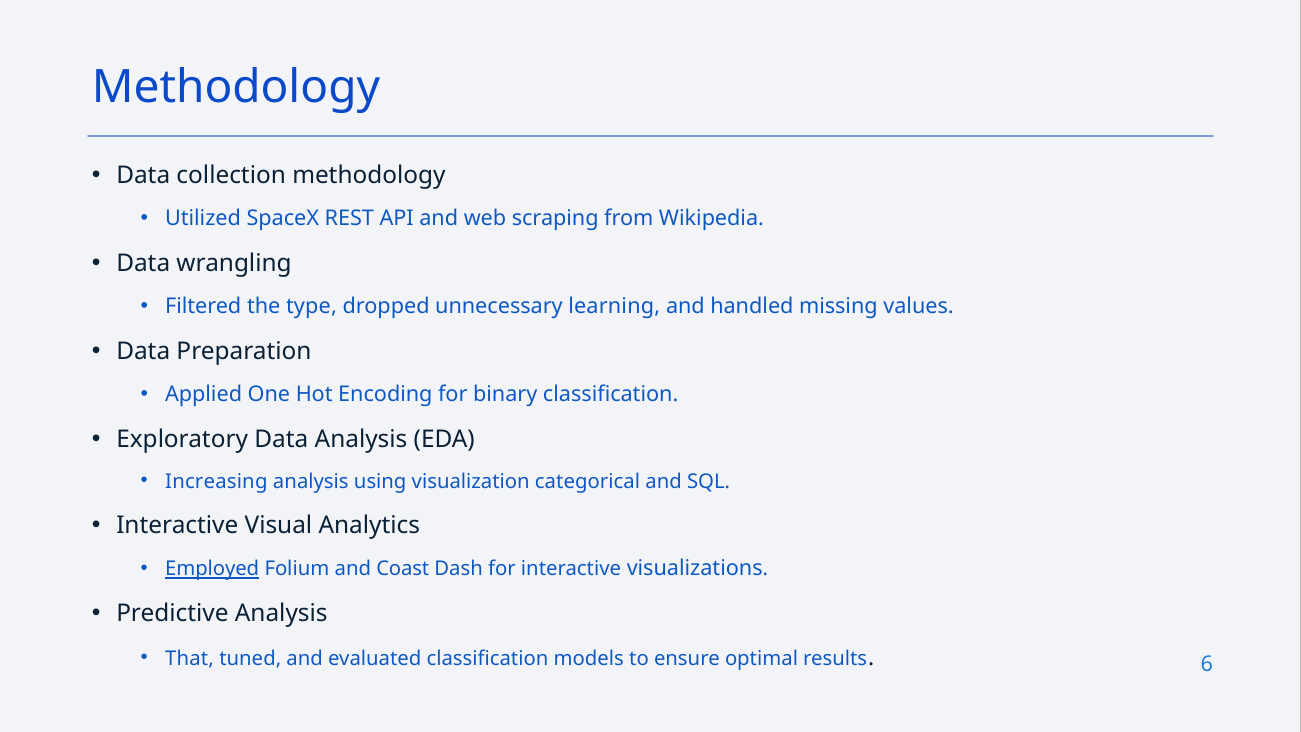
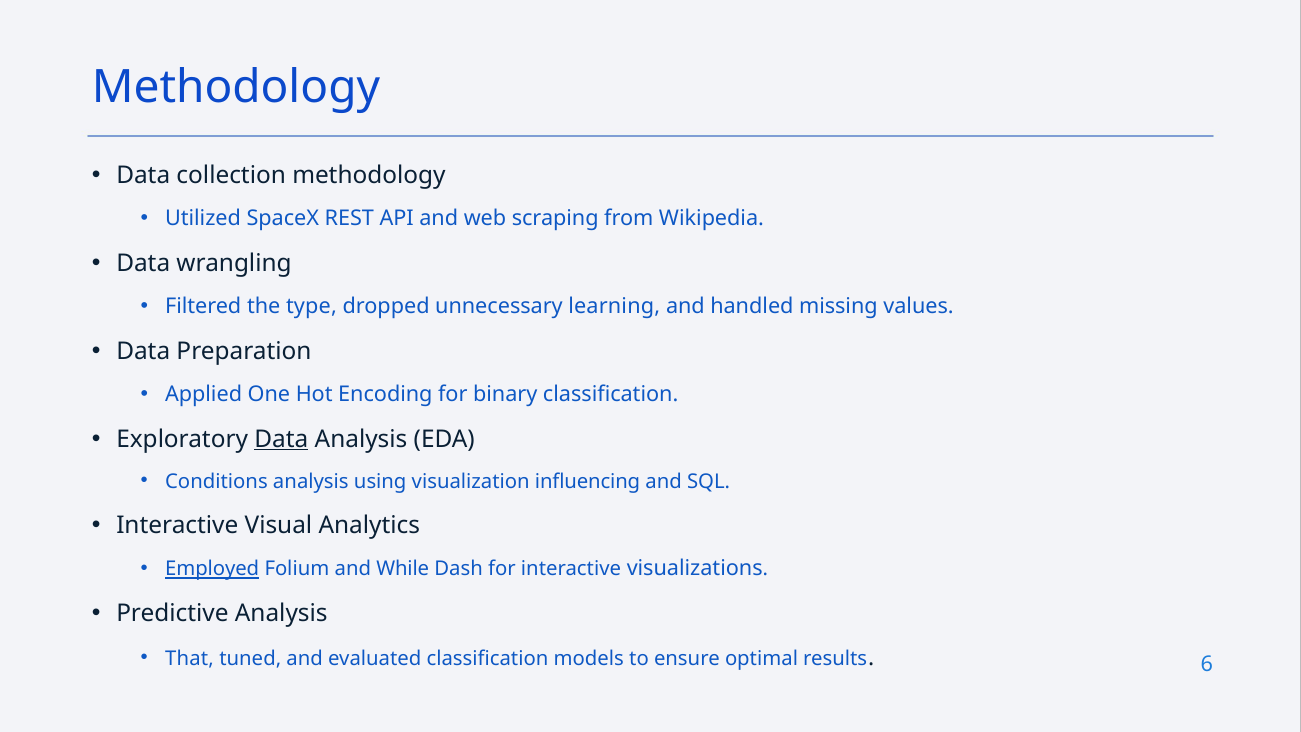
Data underline: none -> present (281, 439)
Increasing: Increasing -> Conditions (216, 481)
categorical: categorical -> influencing (588, 481)
Coast: Coast -> While (403, 569)
